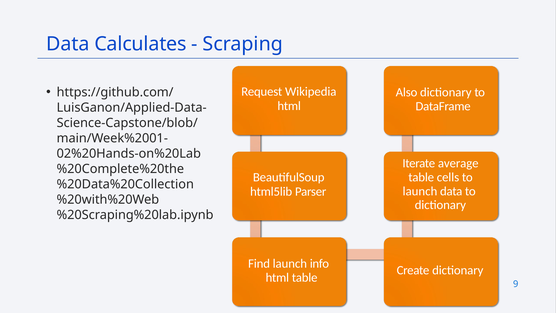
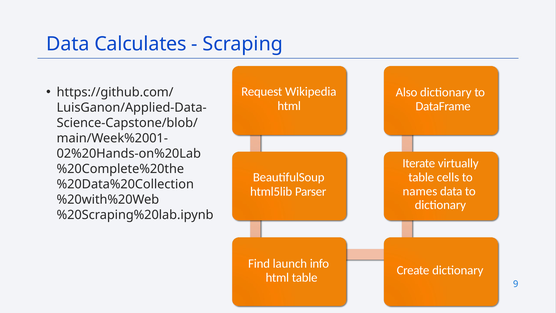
average: average -> virtually (458, 163)
launch: launch -> names (420, 191)
